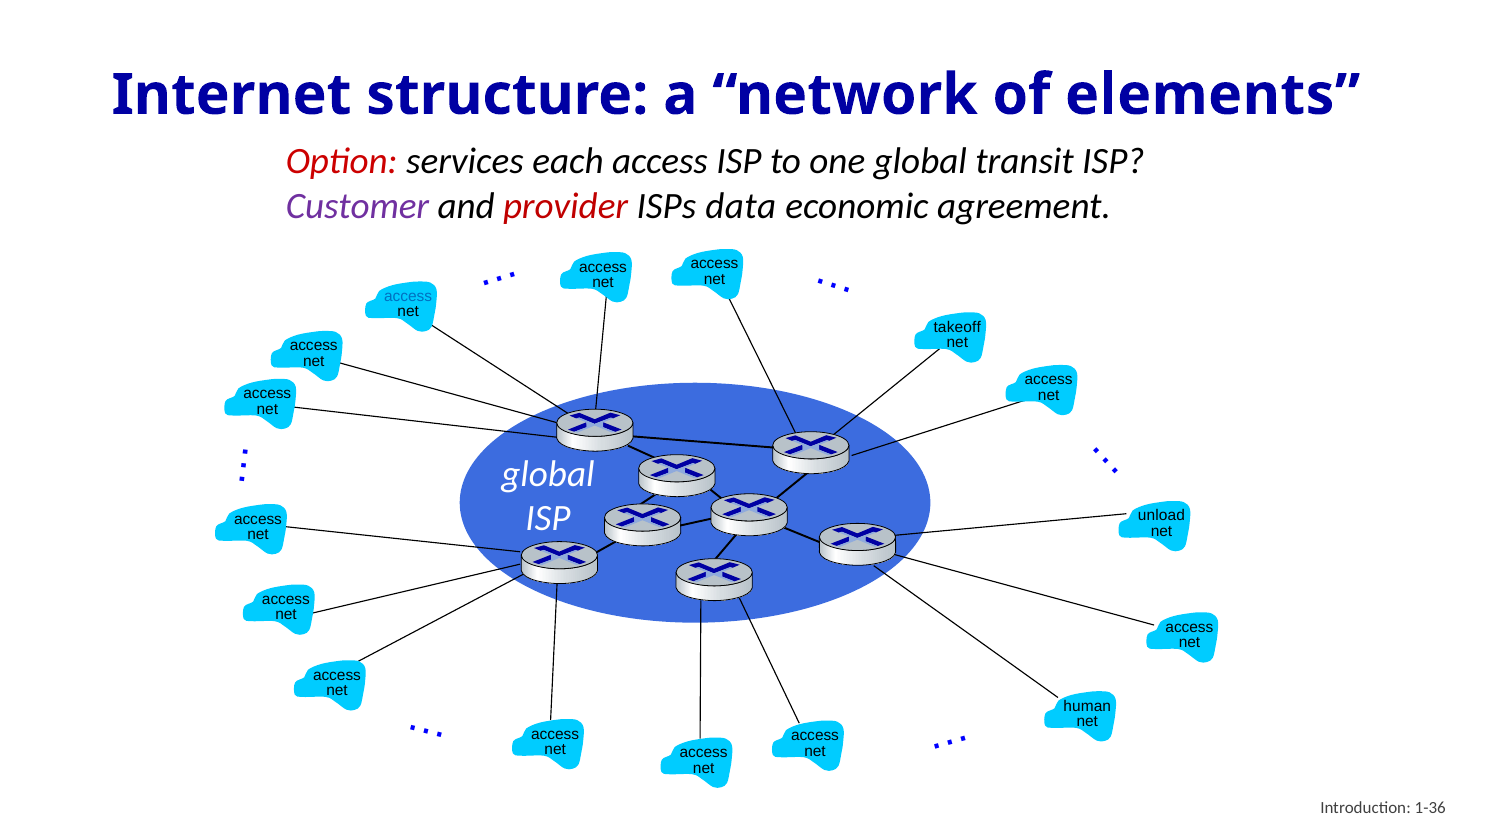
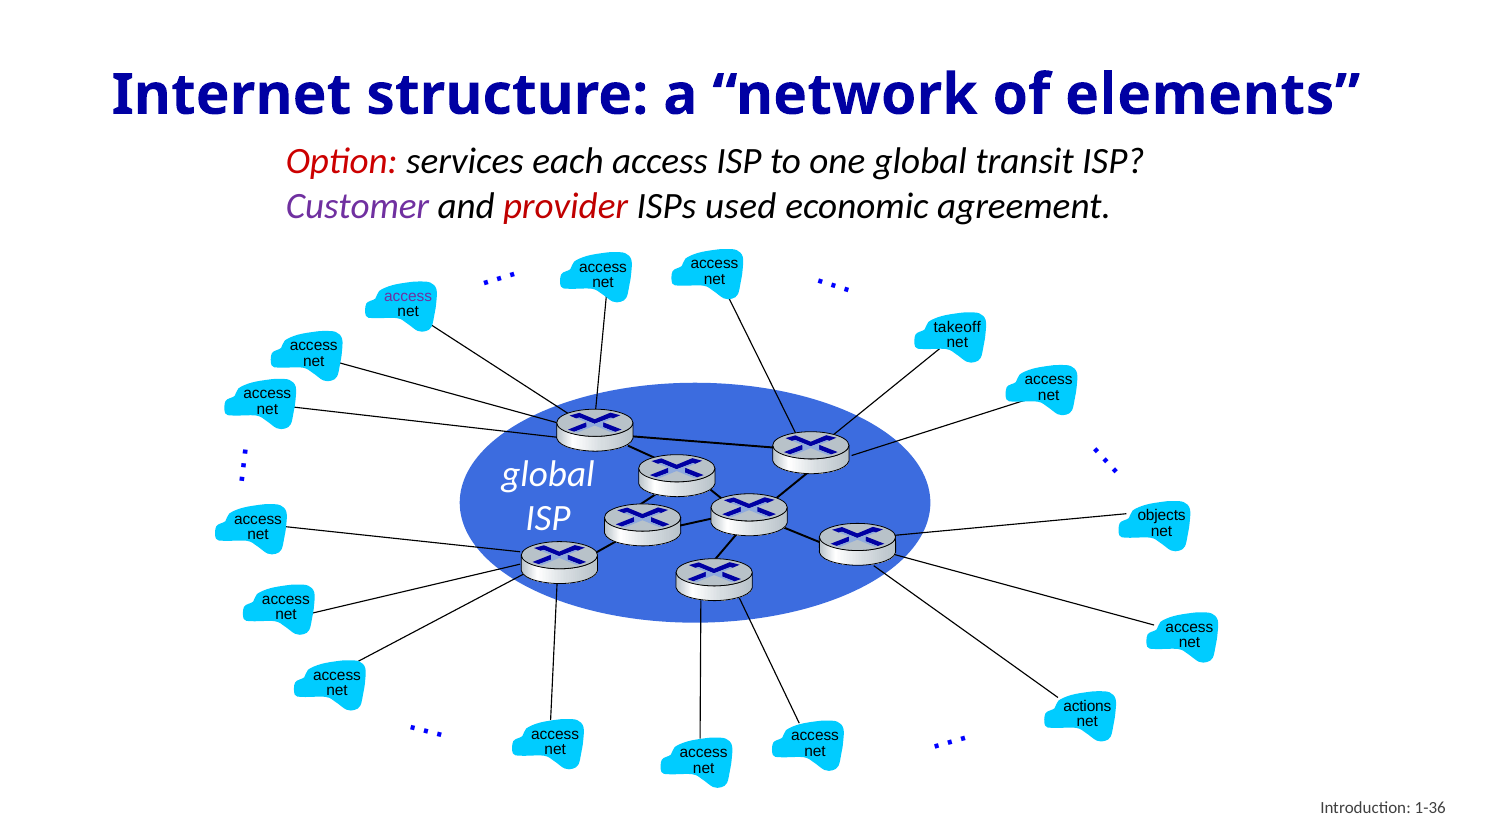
data: data -> used (741, 207)
access colour: blue -> purple (408, 296)
unload: unload -> objects (1162, 516)
human: human -> actions (1087, 706)
